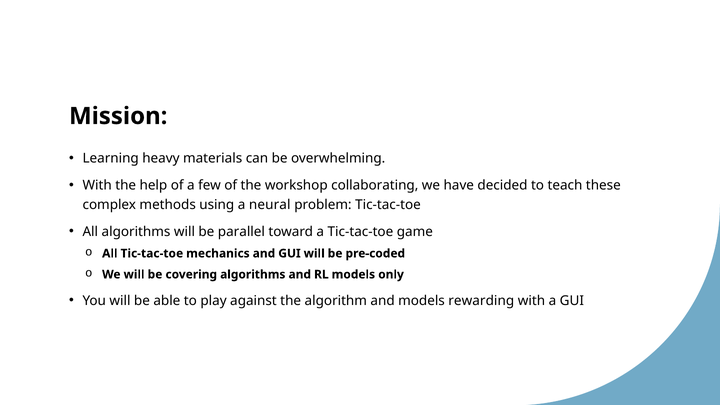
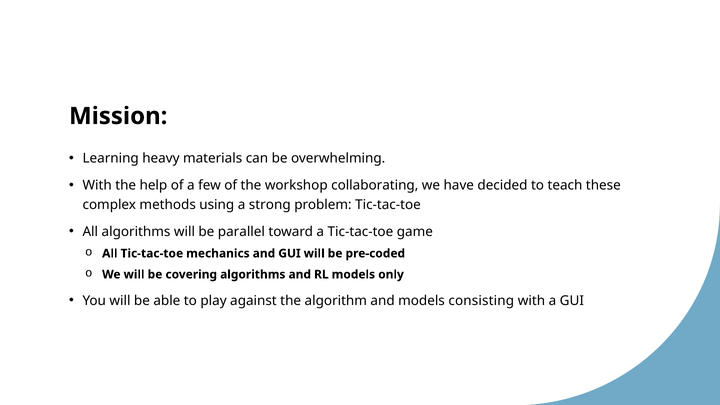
neural: neural -> strong (270, 205)
rewarding: rewarding -> consisting (481, 301)
